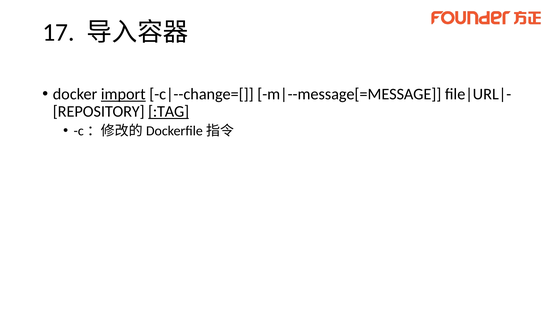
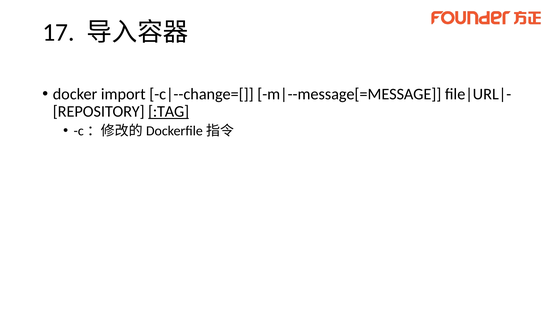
import underline: present -> none (123, 94)
